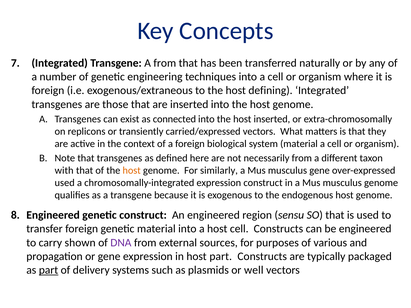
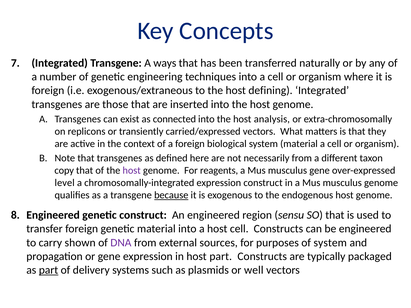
A from: from -> ways (165, 63)
host inserted: inserted -> analysis (272, 119)
with: with -> copy (64, 171)
host colour: orange -> purple (132, 171)
similarly: similarly -> reagents (219, 171)
used: used -> level (65, 183)
because underline: none -> present (171, 195)
of various: various -> system (330, 243)
